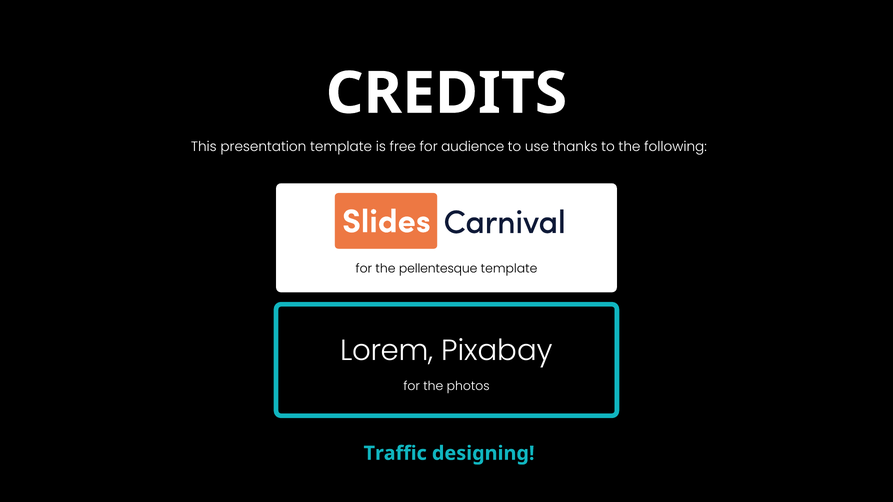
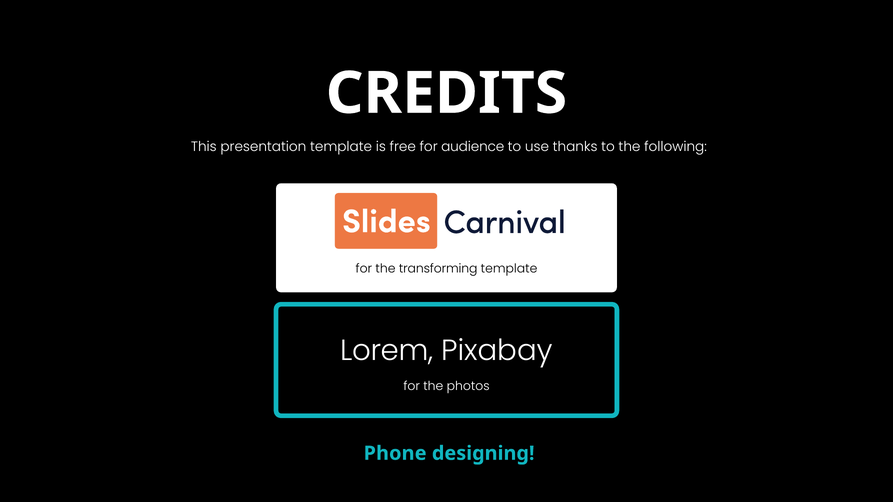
pellentesque: pellentesque -> transforming (438, 269)
Traffic: Traffic -> Phone (395, 454)
